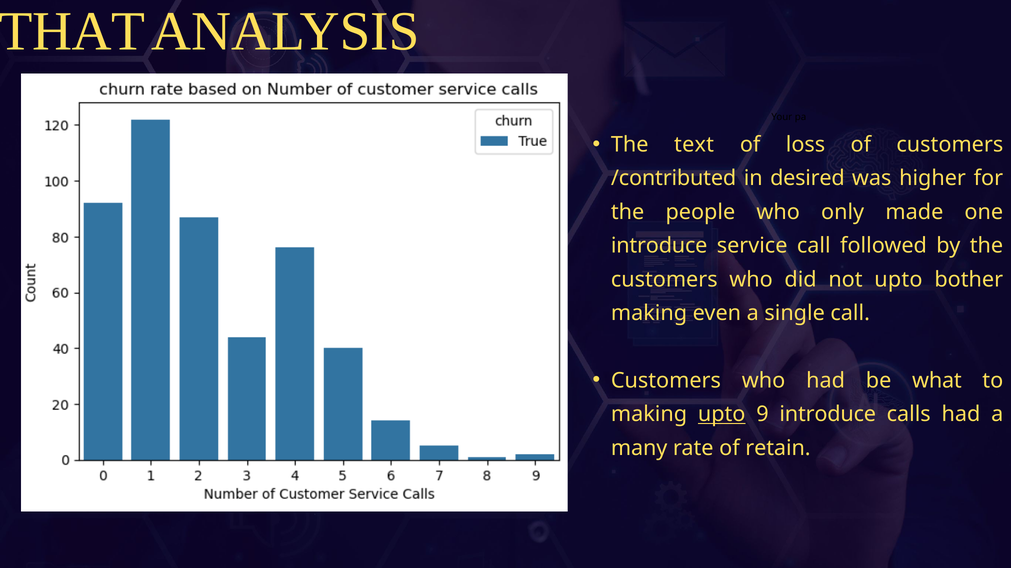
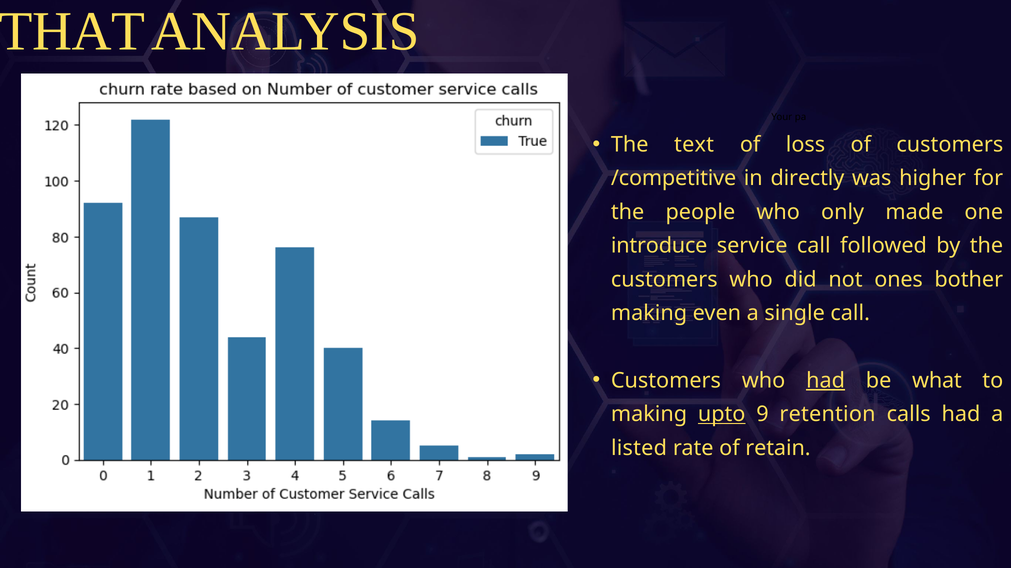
/contributed: /contributed -> /competitive (674, 179)
desired: desired -> directly (807, 179)
not upto: upto -> ones (899, 280)
had underline: none -> present (826, 381)
9 introduce: introduce -> retention (828, 415)
many: many -> listed (639, 448)
